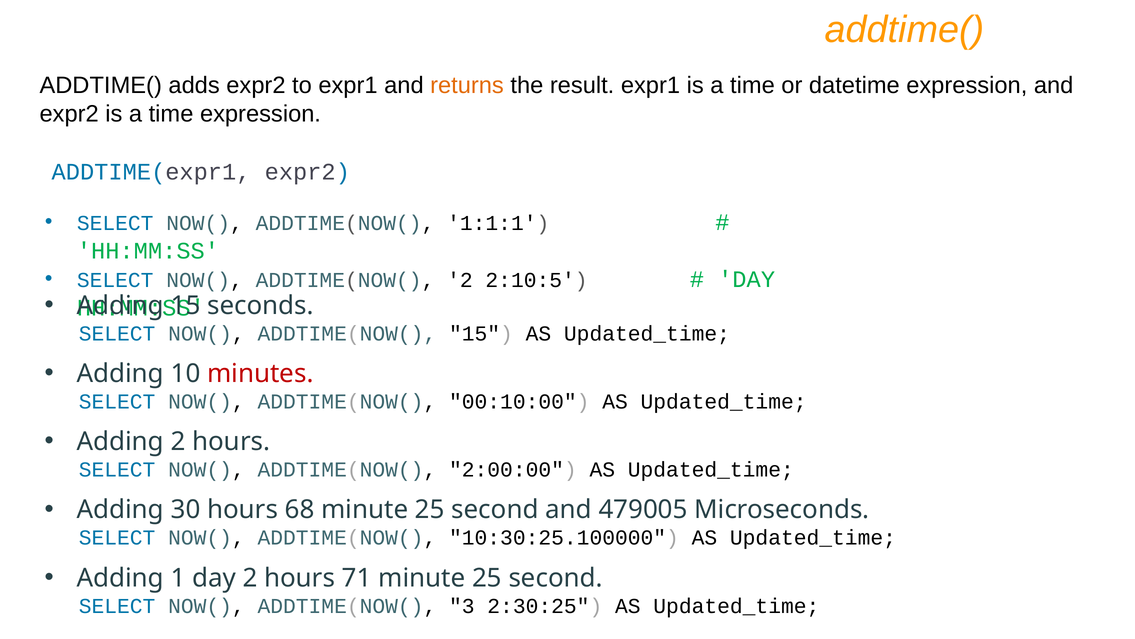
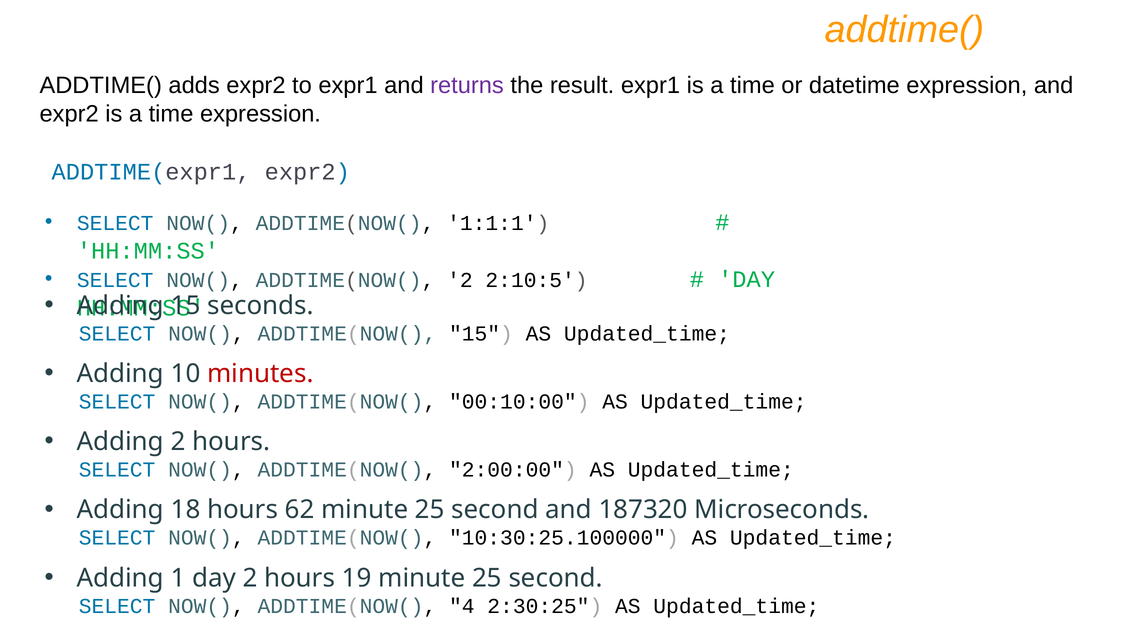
returns colour: orange -> purple (467, 85)
30: 30 -> 18 (186, 509)
68: 68 -> 62 (300, 509)
479005: 479005 -> 187320 (643, 509)
71: 71 -> 19 (357, 577)
3: 3 -> 4 (462, 605)
